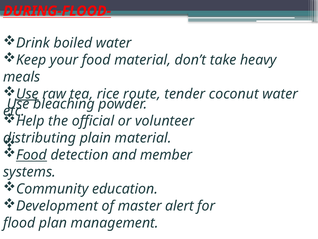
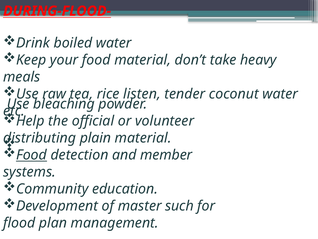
Use underline: present -> none (27, 94)
route: route -> listen (142, 94)
alert: alert -> such (179, 206)
